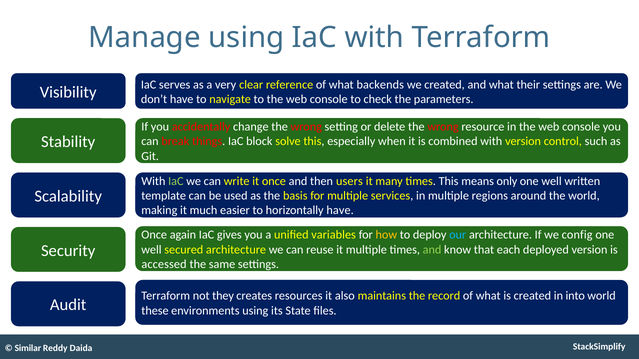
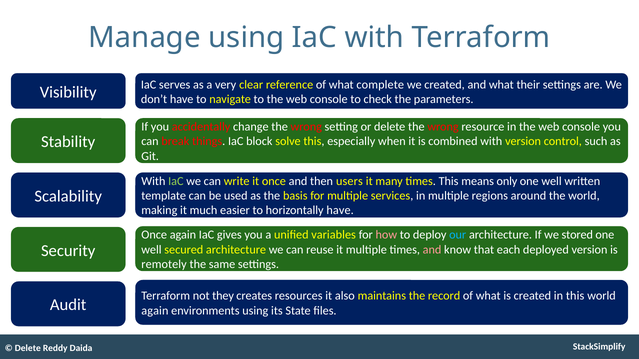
backends: backends -> complete (380, 85)
how colour: yellow -> pink (386, 235)
config: config -> stored (577, 235)
and colour: light green -> pink (432, 250)
accessed: accessed -> remotely (164, 264)
in into: into -> this (575, 296)
these: these -> again (155, 311)
Similar: Similar -> Delete (28, 348)
